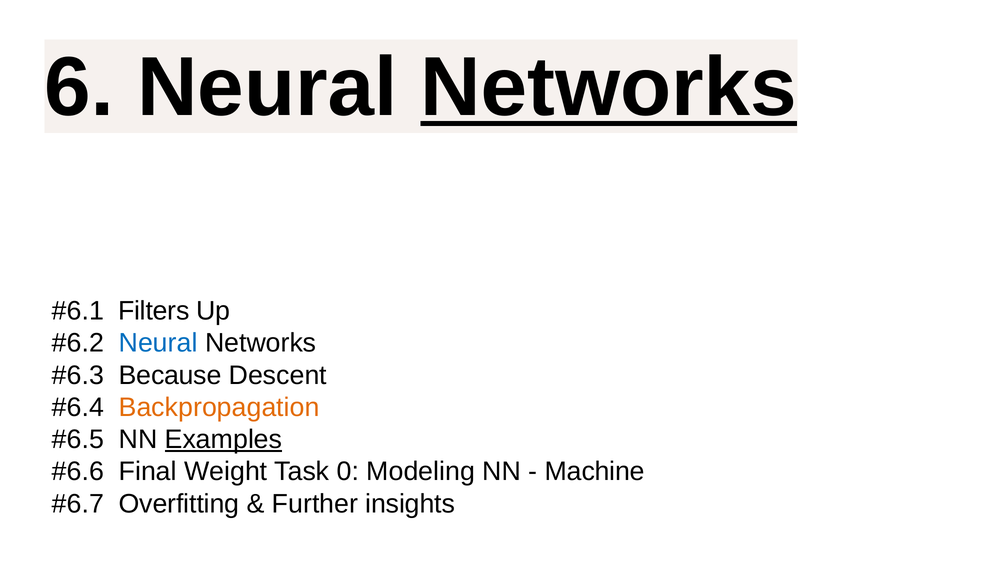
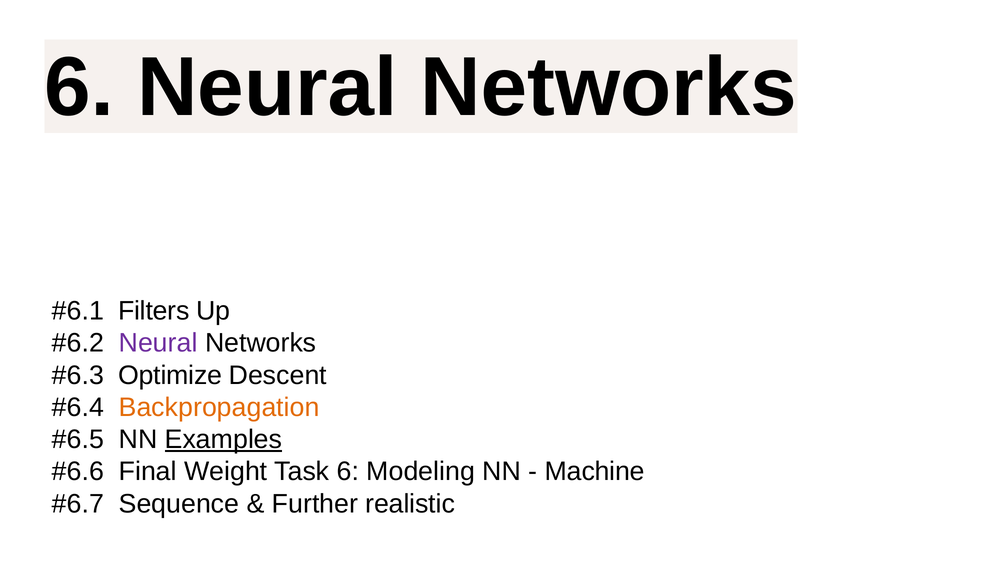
Networks underline: present -> none (609, 88)
Neural colour: blue -> purple (158, 343)
Because: Because -> Optimize (170, 375)
Task 0: 0 -> 6 (348, 471)
Overfitting: Overfitting -> Sequence (179, 503)
insights: insights -> realistic (410, 503)
